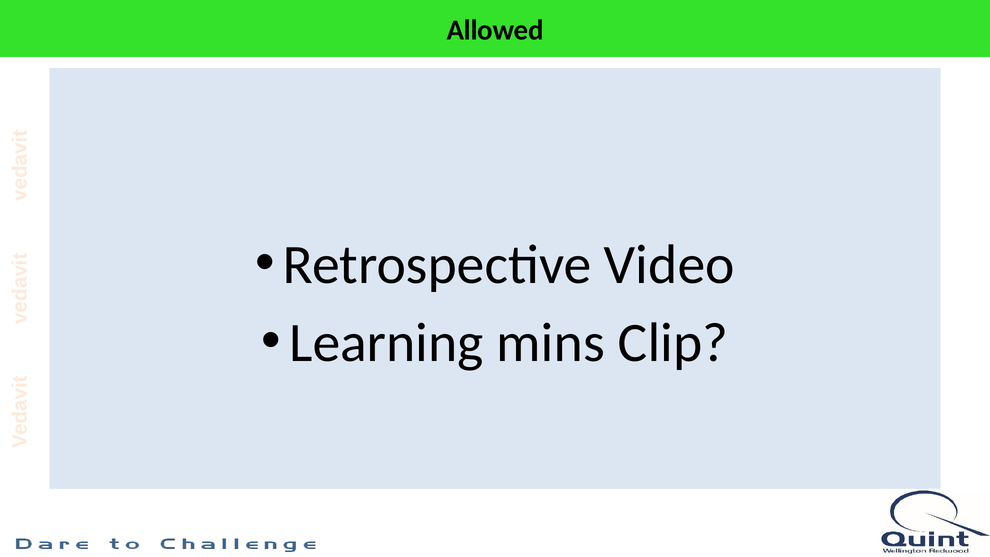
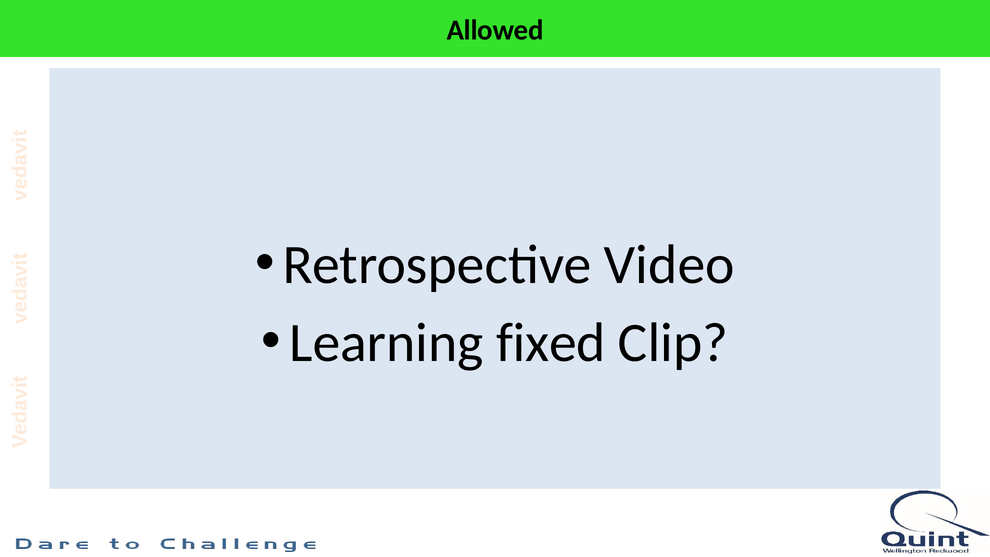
mins: mins -> fixed (551, 343)
